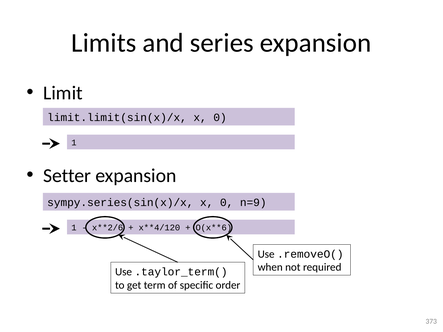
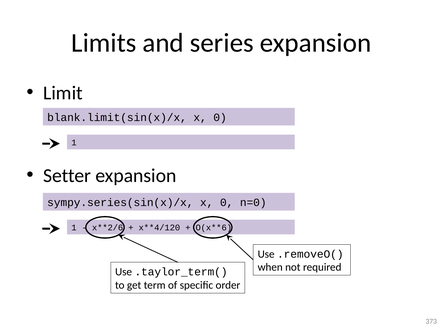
limit.limit(sin(x)/x: limit.limit(sin(x)/x -> blank.limit(sin(x)/x (117, 118)
n=9: n=9 -> n=0 (253, 203)
